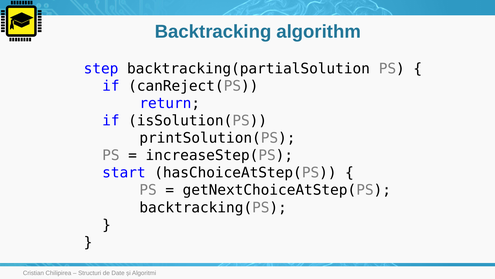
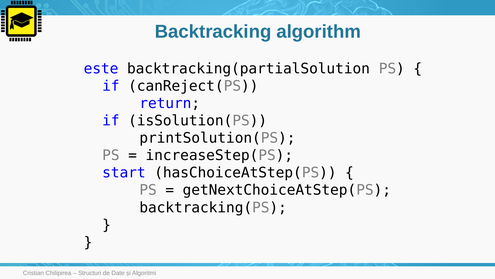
step: step -> este (101, 68)
